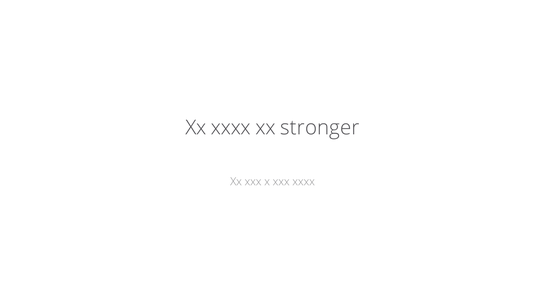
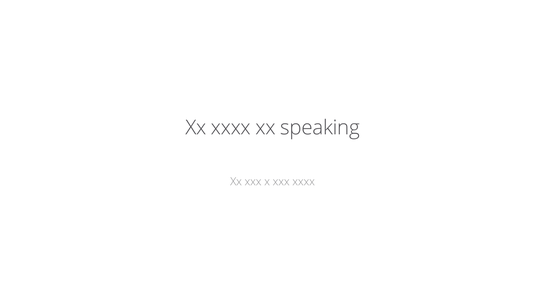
stronger: stronger -> speaking (320, 128)
